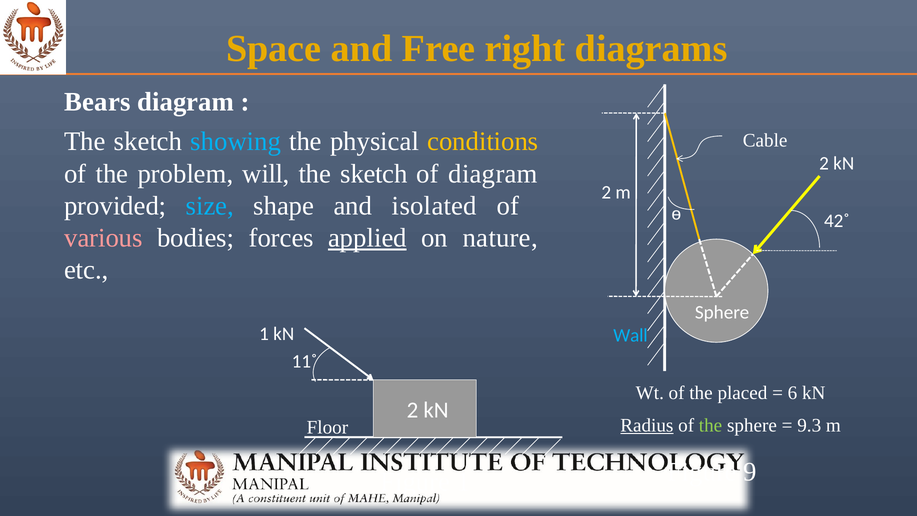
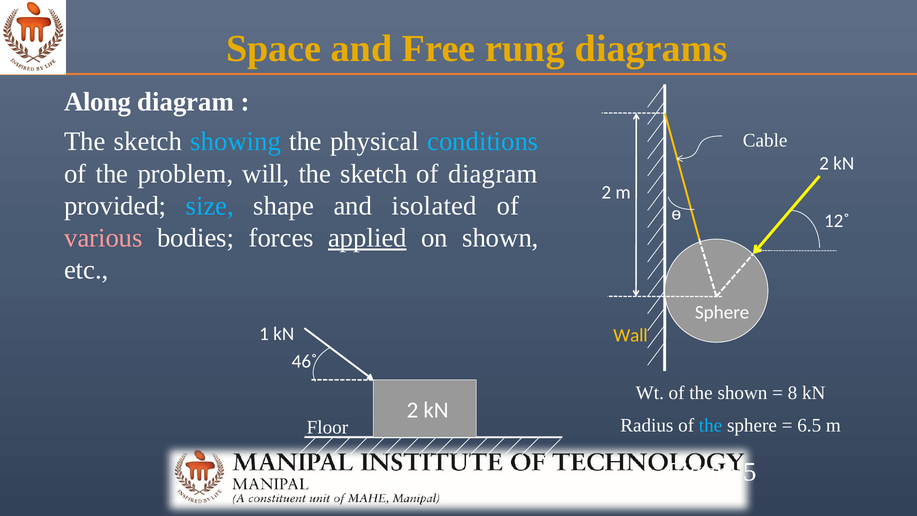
right: right -> rung (525, 49)
Bears: Bears -> Along (98, 102)
conditions colour: yellow -> light blue (483, 142)
42˚: 42˚ -> 12˚ (837, 221)
on nature: nature -> shown (500, 238)
Wall colour: light blue -> yellow (631, 335)
11˚: 11˚ -> 46˚ (304, 361)
the placed: placed -> shown (742, 393)
6: 6 -> 8 (792, 393)
Radius underline: present -> none (647, 425)
the colour: light green -> light blue (711, 425)
9.3: 9.3 -> 6.5 (809, 425)
9: 9 -> 5 (750, 472)
